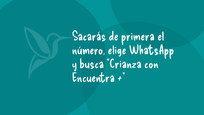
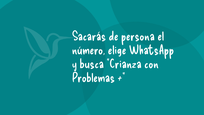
primera: primera -> persona (138, 36)
Encuentra: Encuentra -> Problemas (93, 78)
